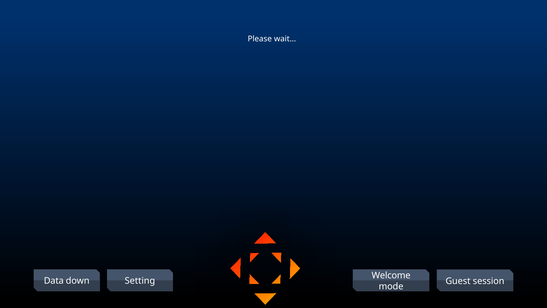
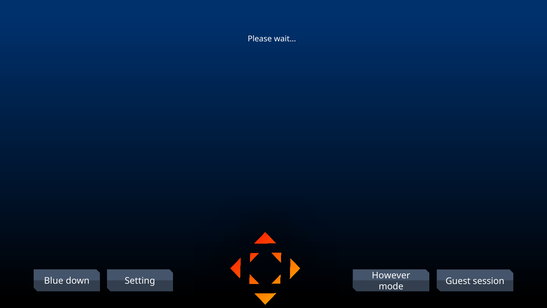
Welcome: Welcome -> However (391, 275)
Data: Data -> Blue (54, 281)
